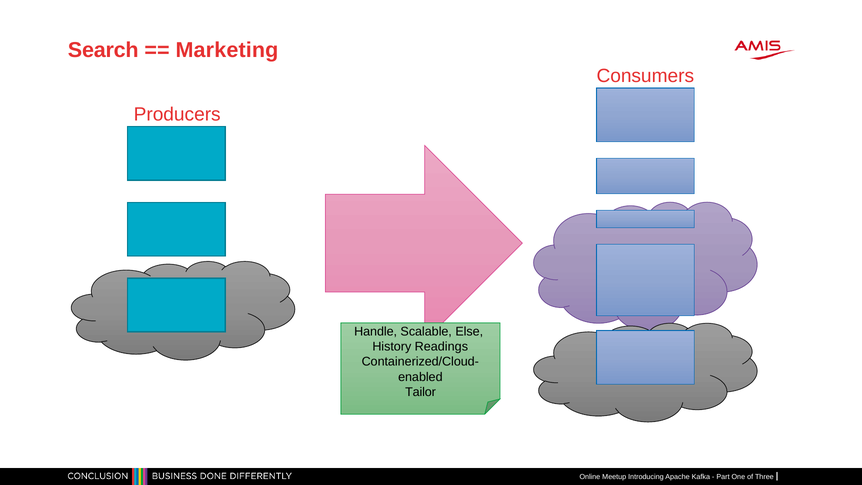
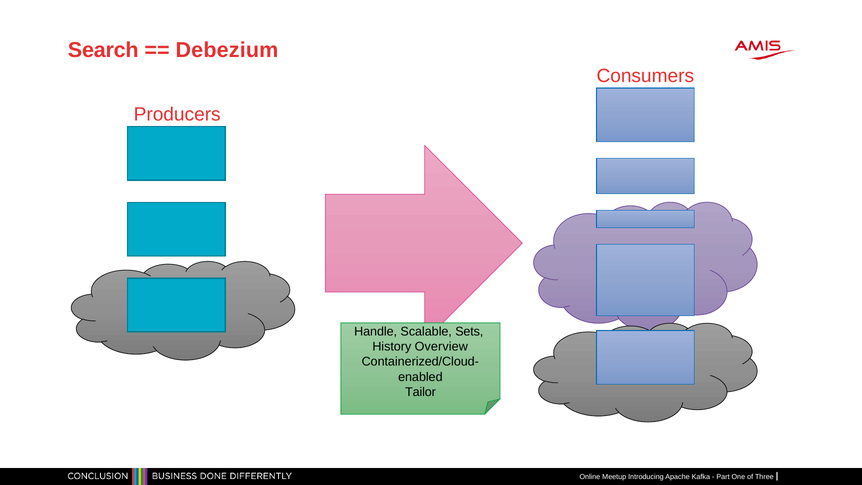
Marketing: Marketing -> Debezium (227, 50)
Else: Else -> Sets (469, 332)
Readings: Readings -> Overview (441, 347)
